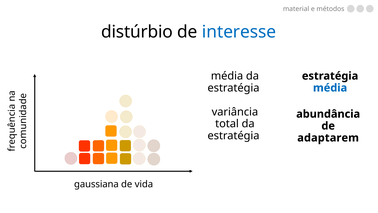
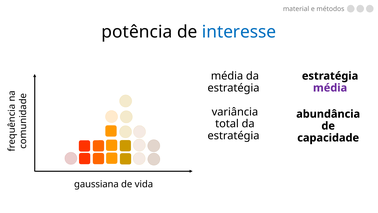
distúrbio: distúrbio -> potência (137, 32)
média colour: blue -> purple (330, 88)
adaptarem: adaptarem -> capacidade (328, 138)
